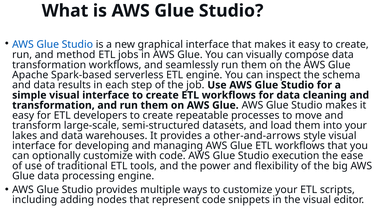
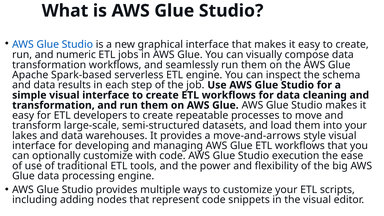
method: method -> numeric (76, 55)
other-and-arrows: other-and-arrows -> move-and-arrows (257, 136)
